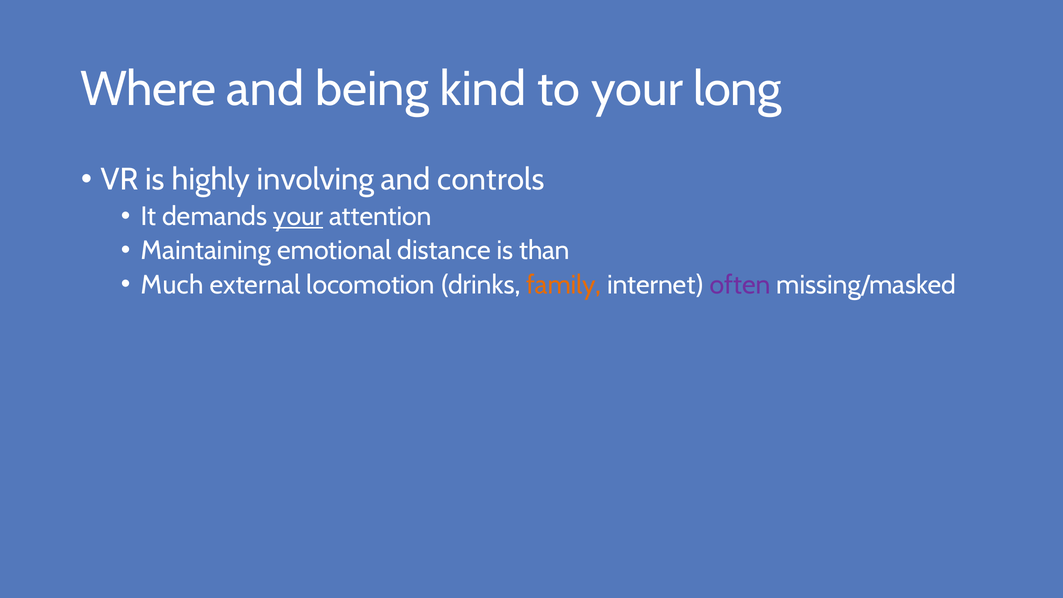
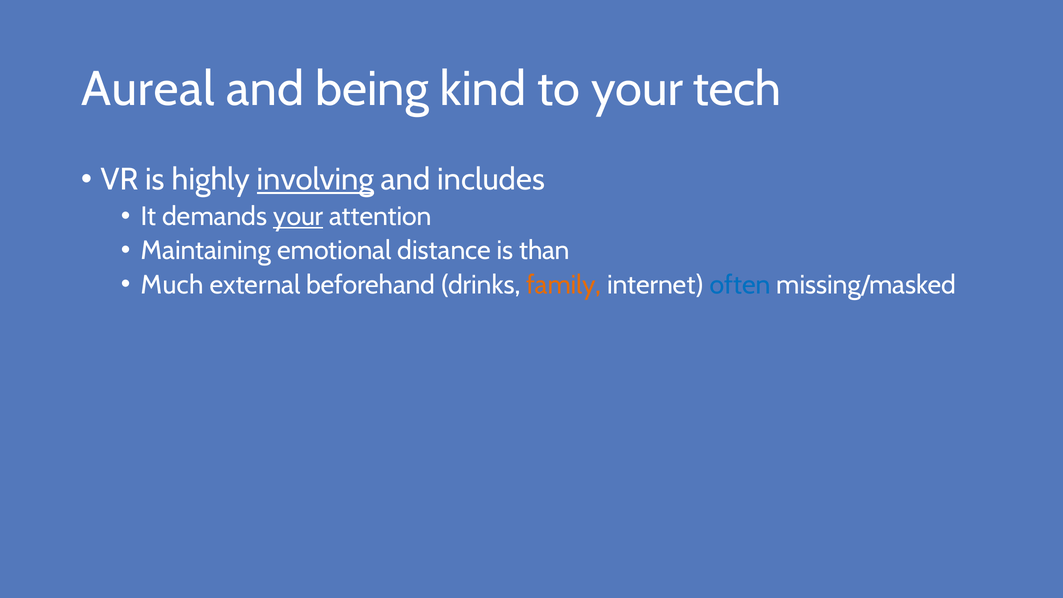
Where: Where -> Aureal (148, 89)
long: long -> tech (737, 89)
involving underline: none -> present (316, 180)
controls: controls -> includes (491, 180)
locomotion: locomotion -> beforehand (371, 285)
often colour: purple -> blue (740, 285)
